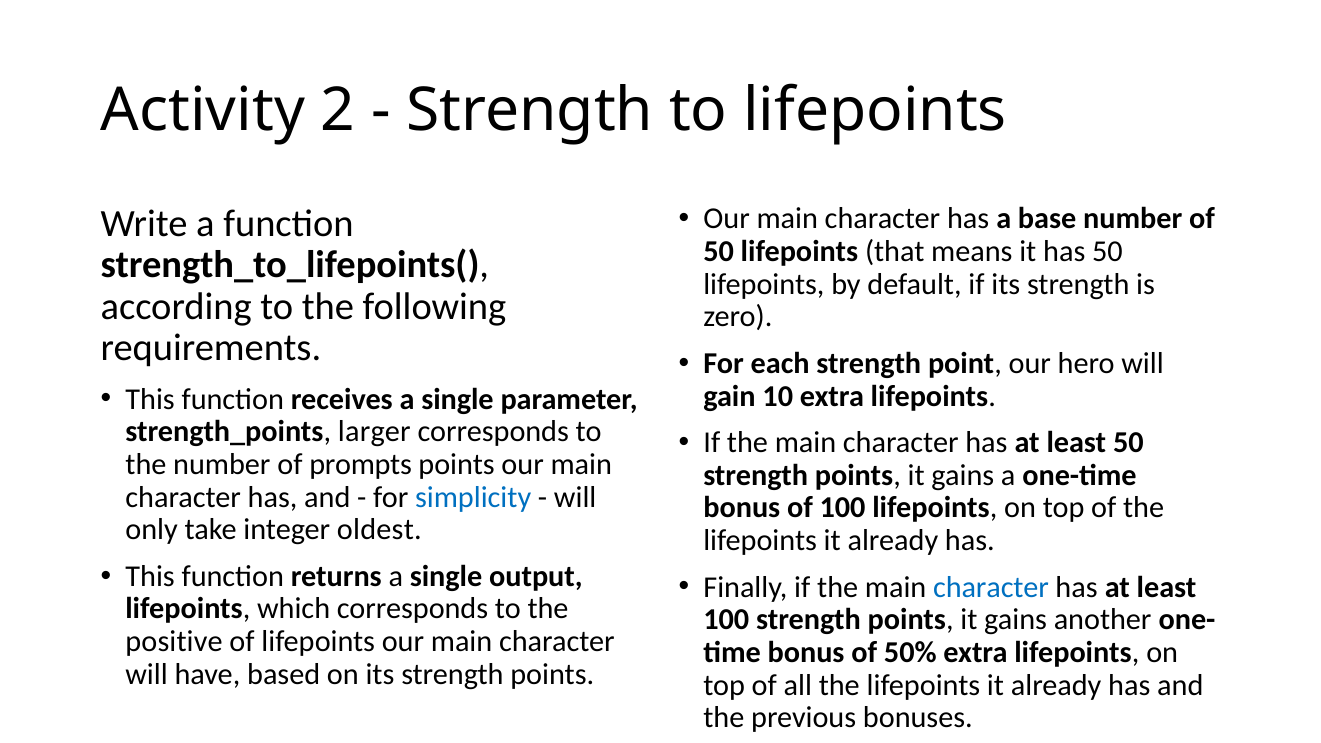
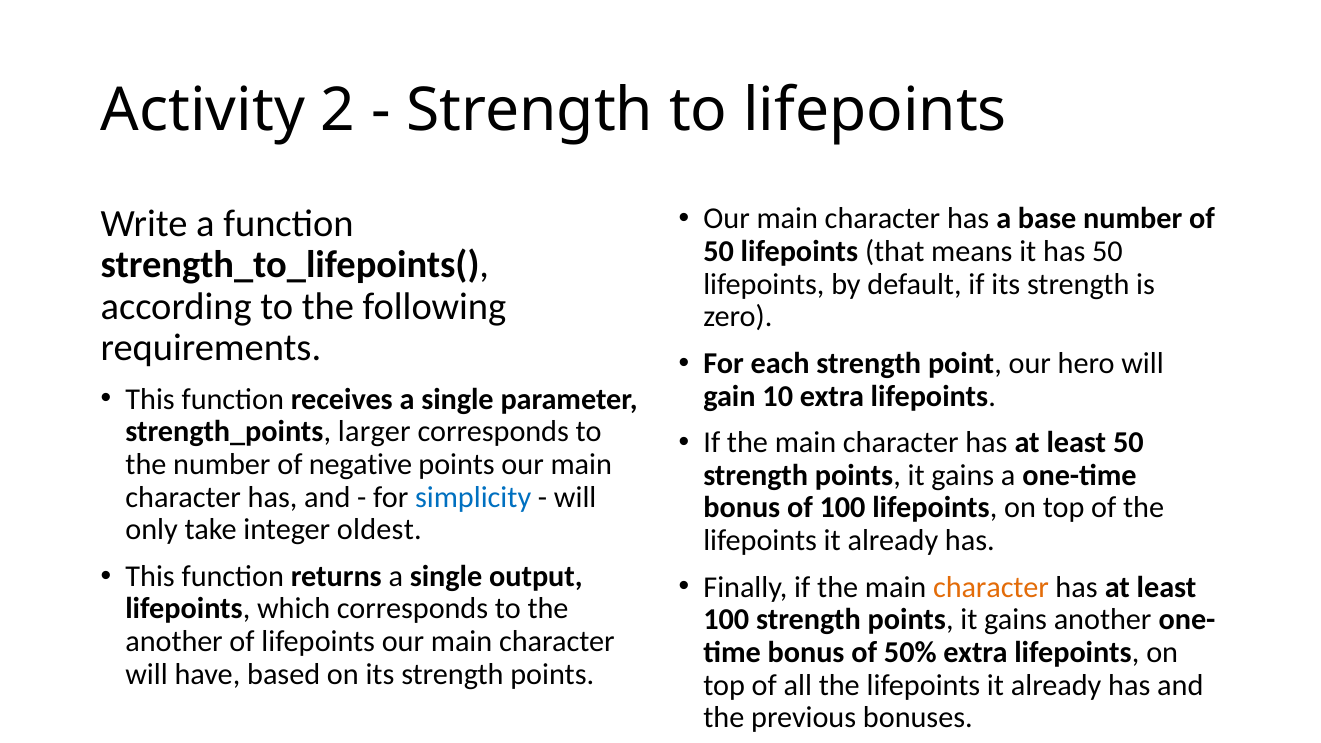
prompts: prompts -> negative (361, 465)
character colour: blue -> orange (991, 587)
positive: positive -> another (174, 642)
